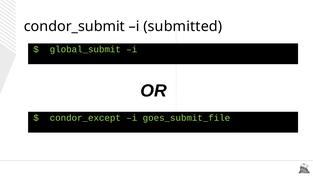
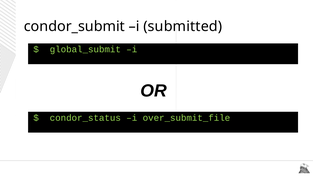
condor_except: condor_except -> condor_status (85, 118)
goes_submit_file: goes_submit_file -> over_submit_file (186, 118)
